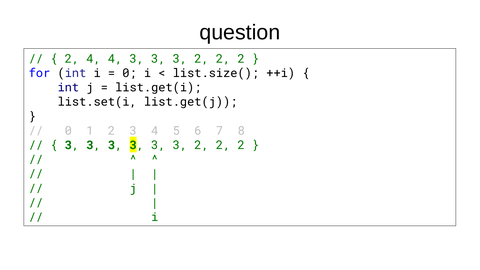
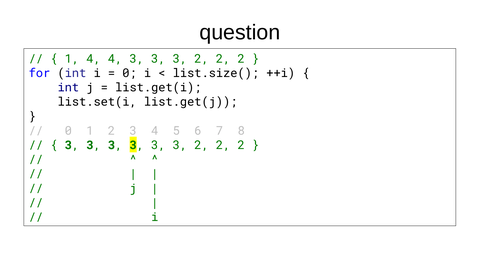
2: 2 -> 1 (72, 59)
